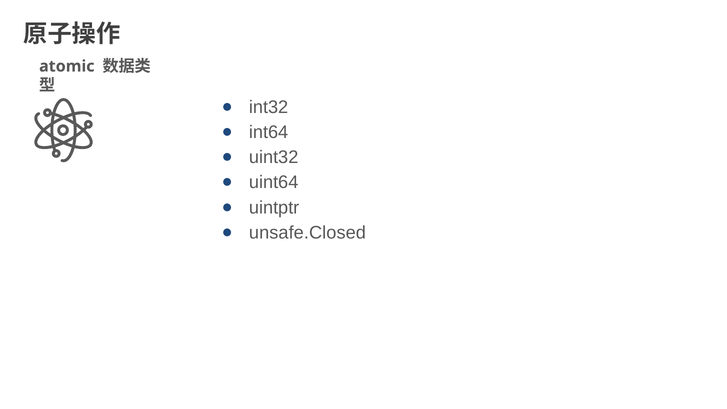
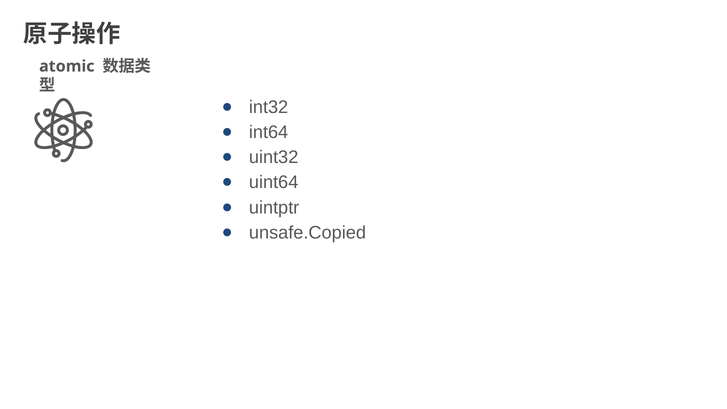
unsafe.Closed: unsafe.Closed -> unsafe.Copied (307, 233)
